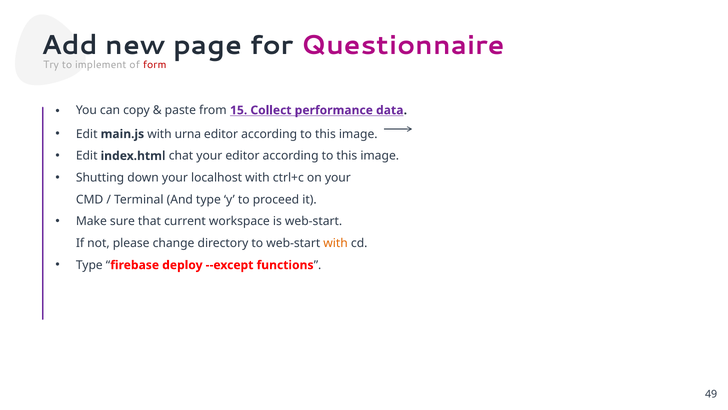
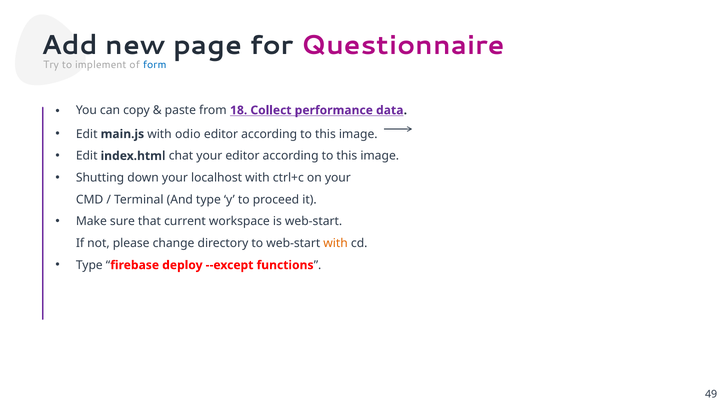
form colour: red -> blue (155, 65)
15: 15 -> 18 (239, 110)
urna: urna -> odio (188, 134)
